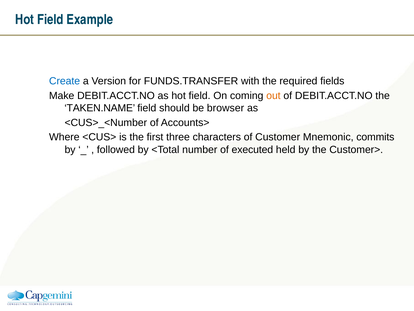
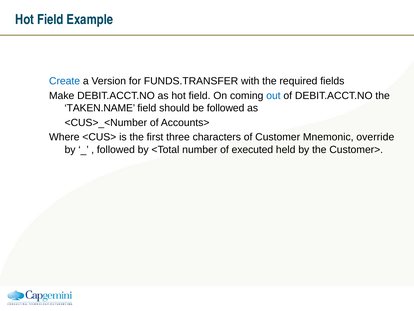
out colour: orange -> blue (273, 96)
be browser: browser -> followed (226, 108)
commits: commits -> override (375, 137)
